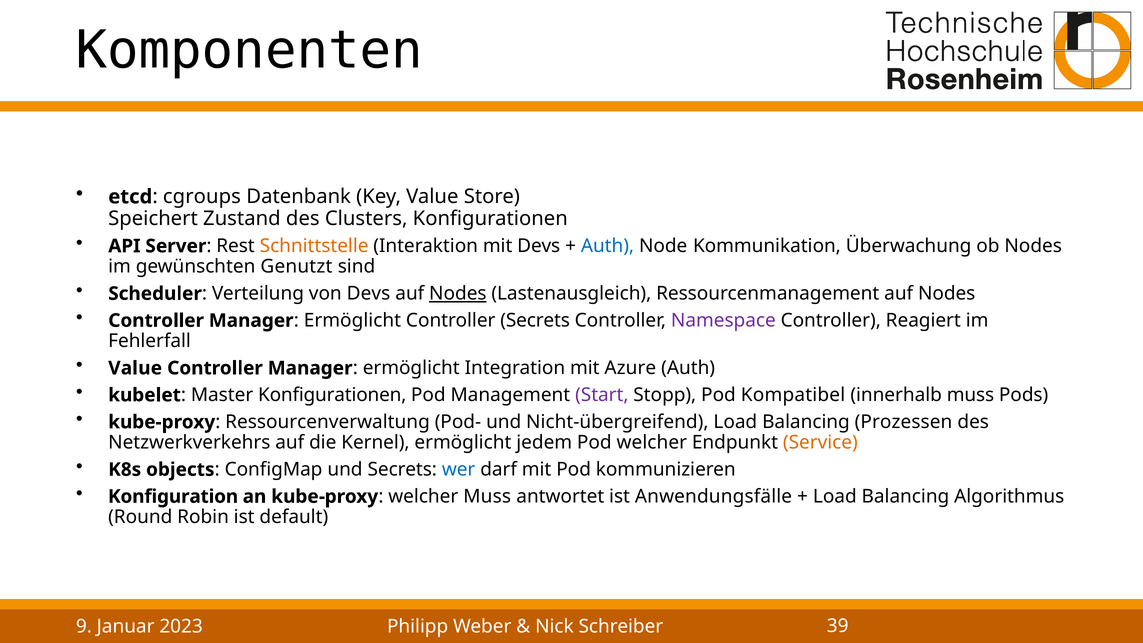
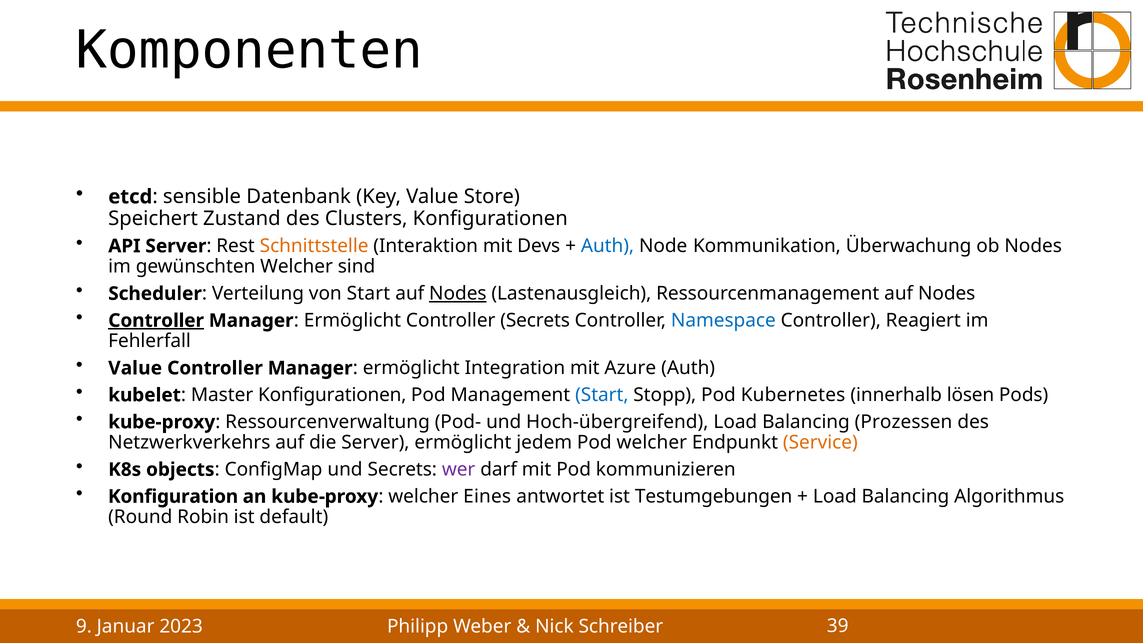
cgroups: cgroups -> sensible (202, 197)
gewünschten Genutzt: Genutzt -> Welcher (297, 267)
von Devs: Devs -> Start (368, 294)
Controller underline: none -> present (156, 321)
Namespace colour: purple -> blue (723, 321)
Start colour: purple -> blue (602, 395)
Kompatibel: Kompatibel -> Kubernetes (793, 395)
innerhalb muss: muss -> lösen (971, 395)
Nicht-übergreifend: Nicht-übergreifend -> Hoch-übergreifend (617, 422)
die Kernel: Kernel -> Server (375, 443)
wer colour: blue -> purple (459, 470)
welcher Muss: Muss -> Eines (487, 496)
Anwendungsfälle: Anwendungsfälle -> Testumgebungen (714, 496)
